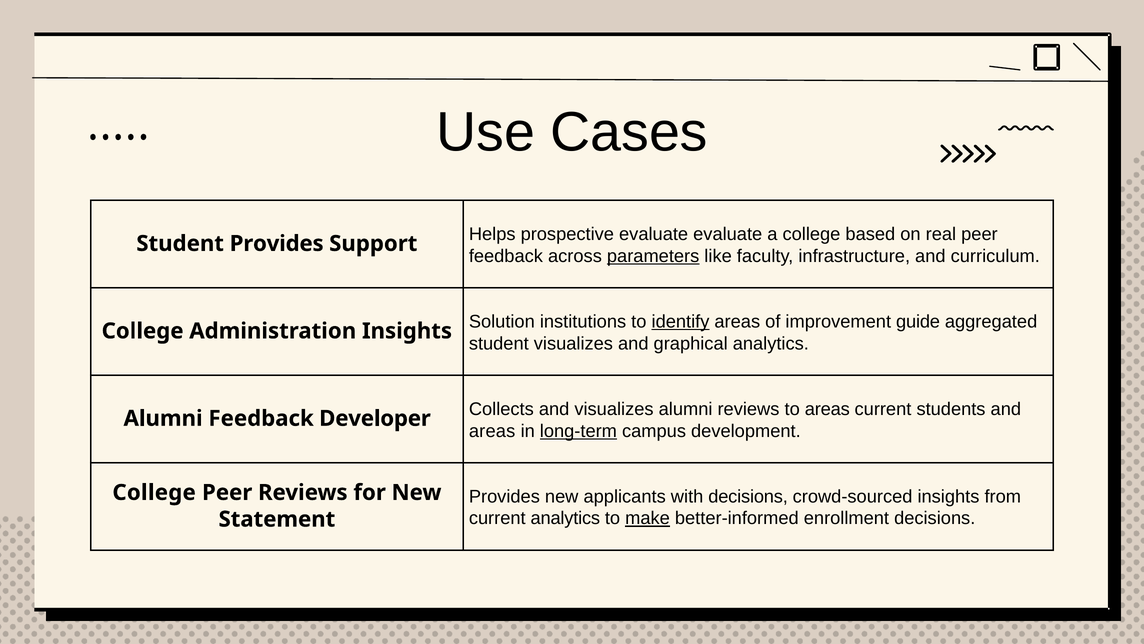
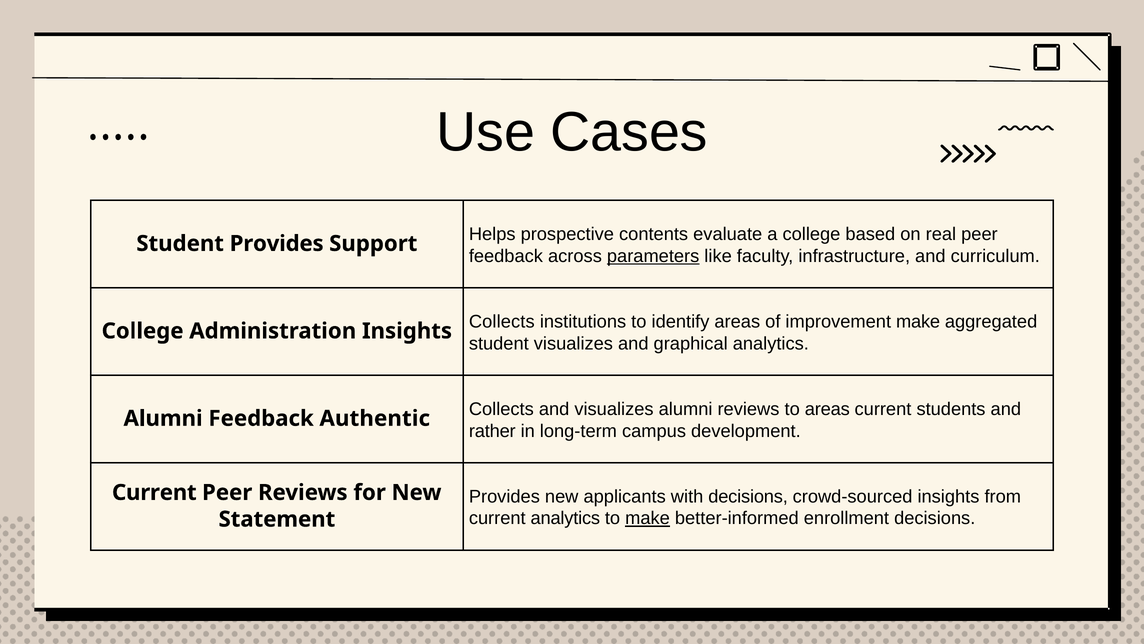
prospective evaluate: evaluate -> contents (654, 234)
Solution: Solution -> Collects (502, 321)
identify underline: present -> none (680, 321)
improvement guide: guide -> make (918, 321)
Developer: Developer -> Authentic (375, 418)
areas: areas -> rather (492, 431)
long-term underline: present -> none (578, 431)
College: College -> Current (154, 492)
